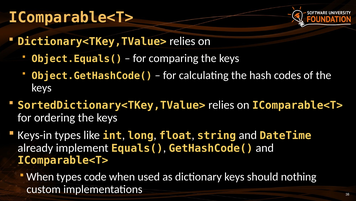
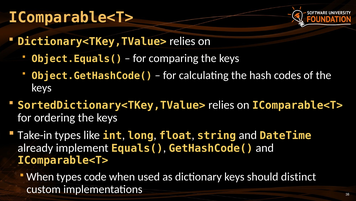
Keys-in: Keys-in -> Take-in (35, 135)
nothing: nothing -> distinct (299, 176)
